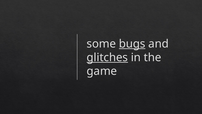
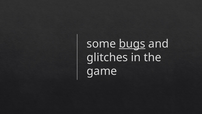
glitches underline: present -> none (107, 57)
